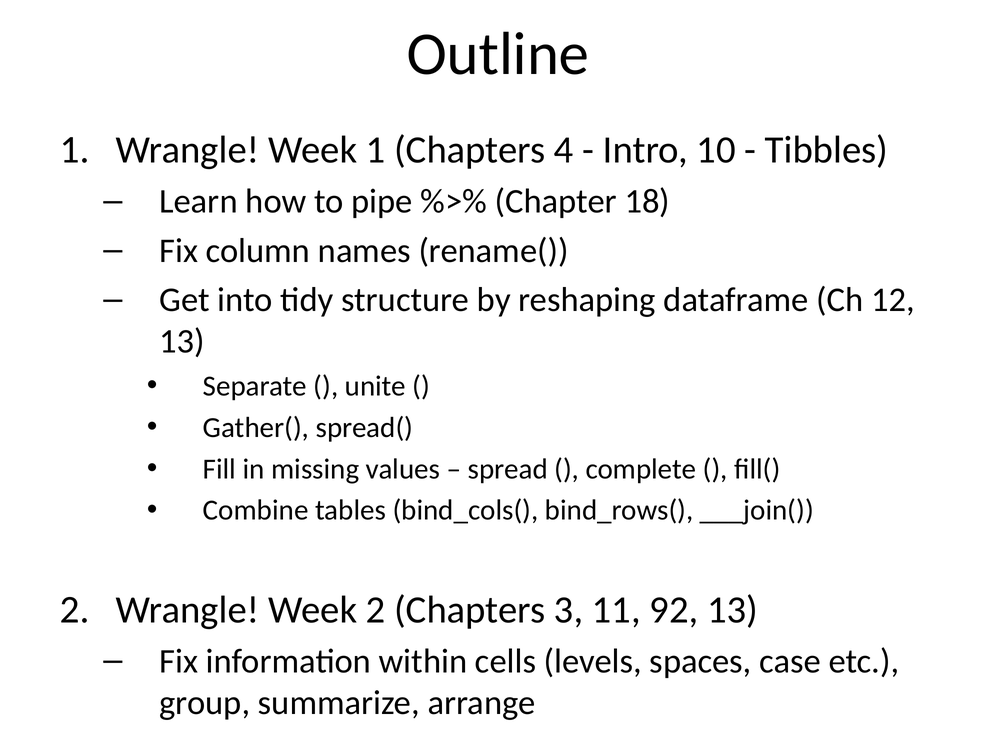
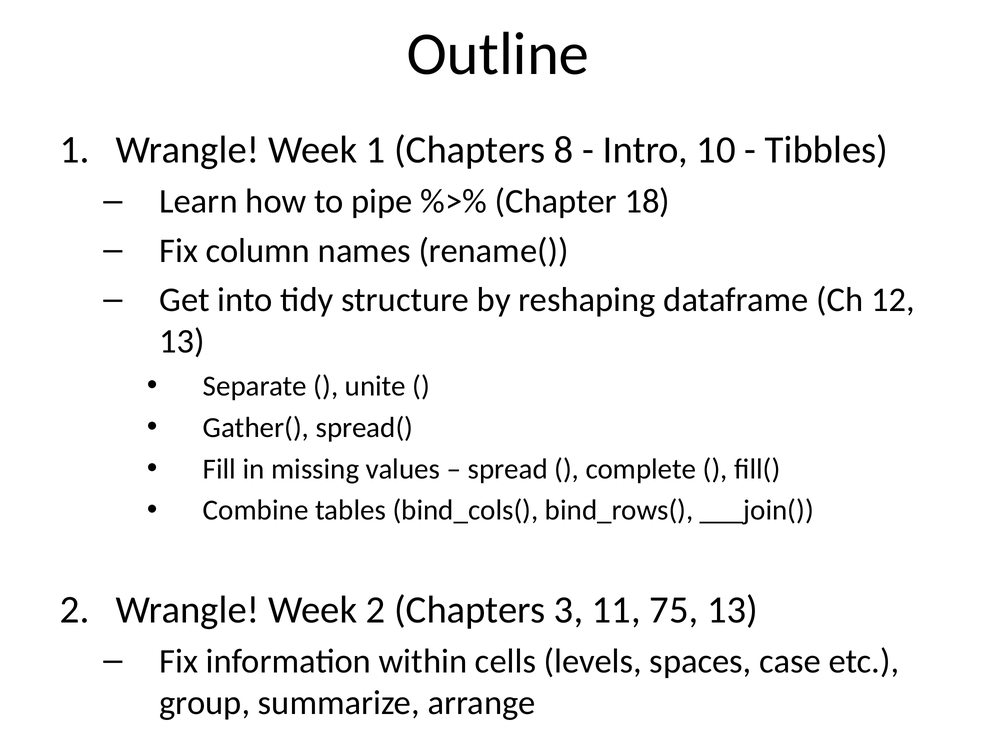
4: 4 -> 8 (564, 150)
92: 92 -> 75 (674, 610)
